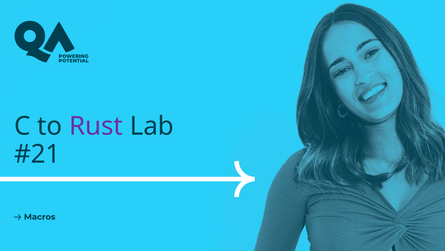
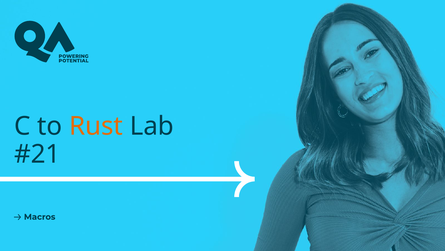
Rust colour: purple -> orange (96, 126)
